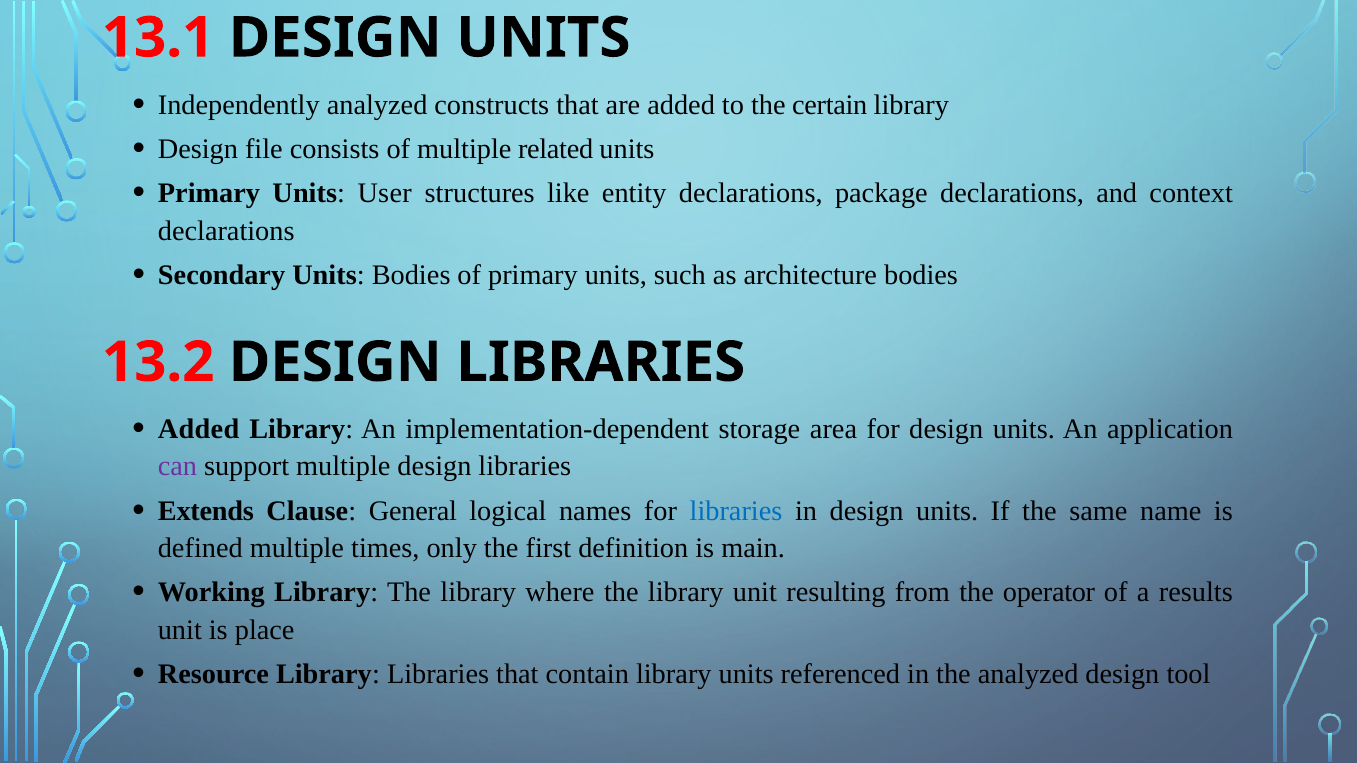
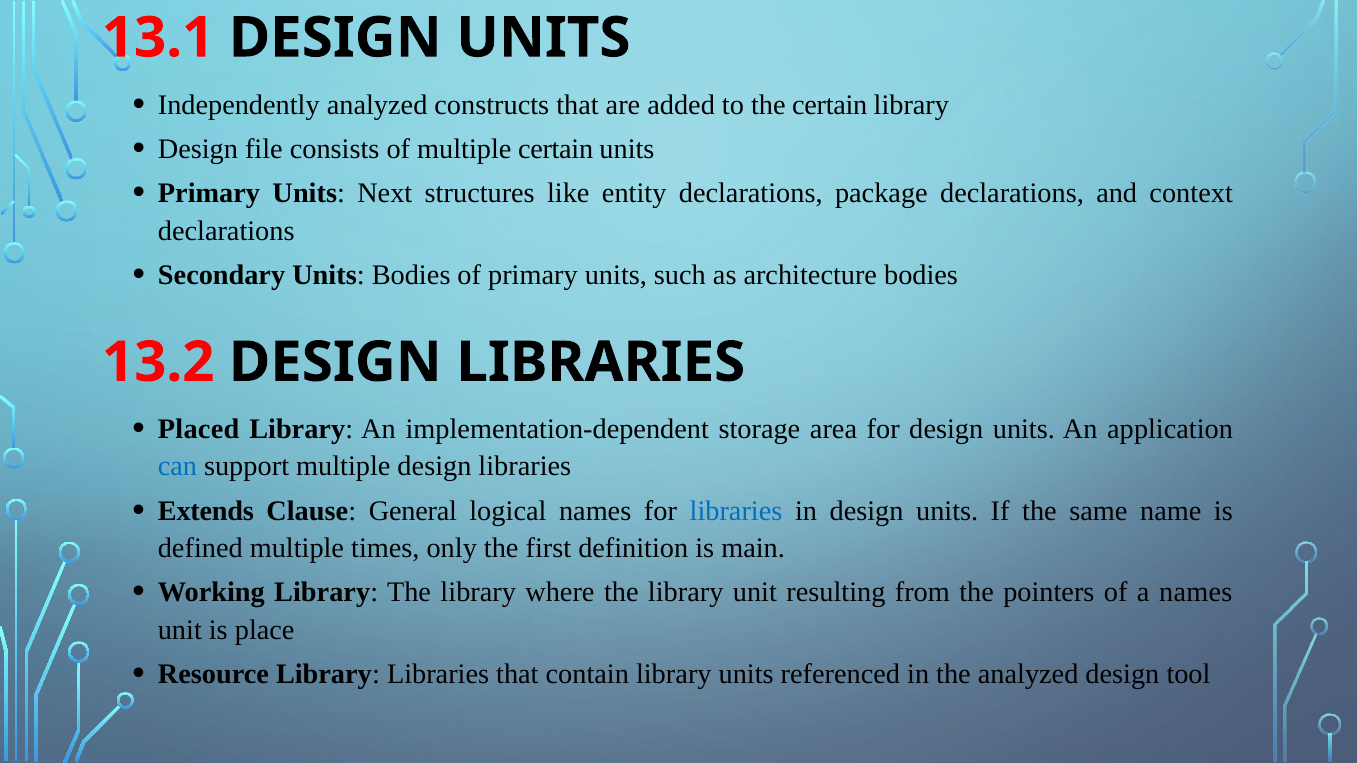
multiple related: related -> certain (556, 149)
User: User -> Next (385, 194)
Added: Added -> Placed (199, 429)
can colour: purple -> blue (178, 467)
operator: operator -> pointers (1049, 593)
a results: results -> names (1196, 593)
